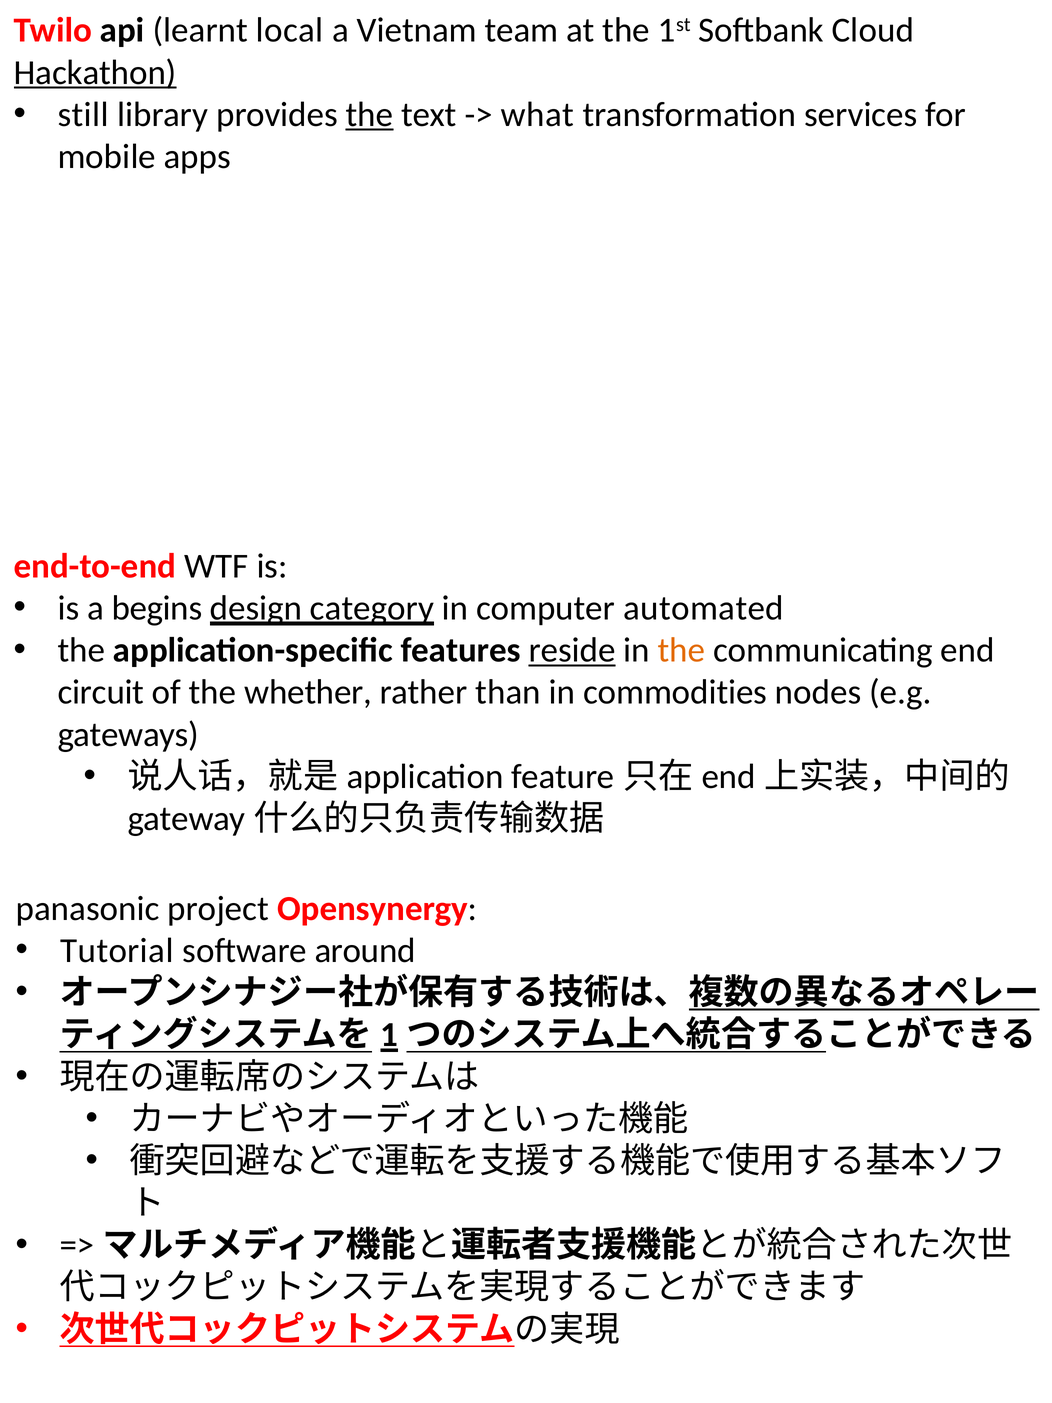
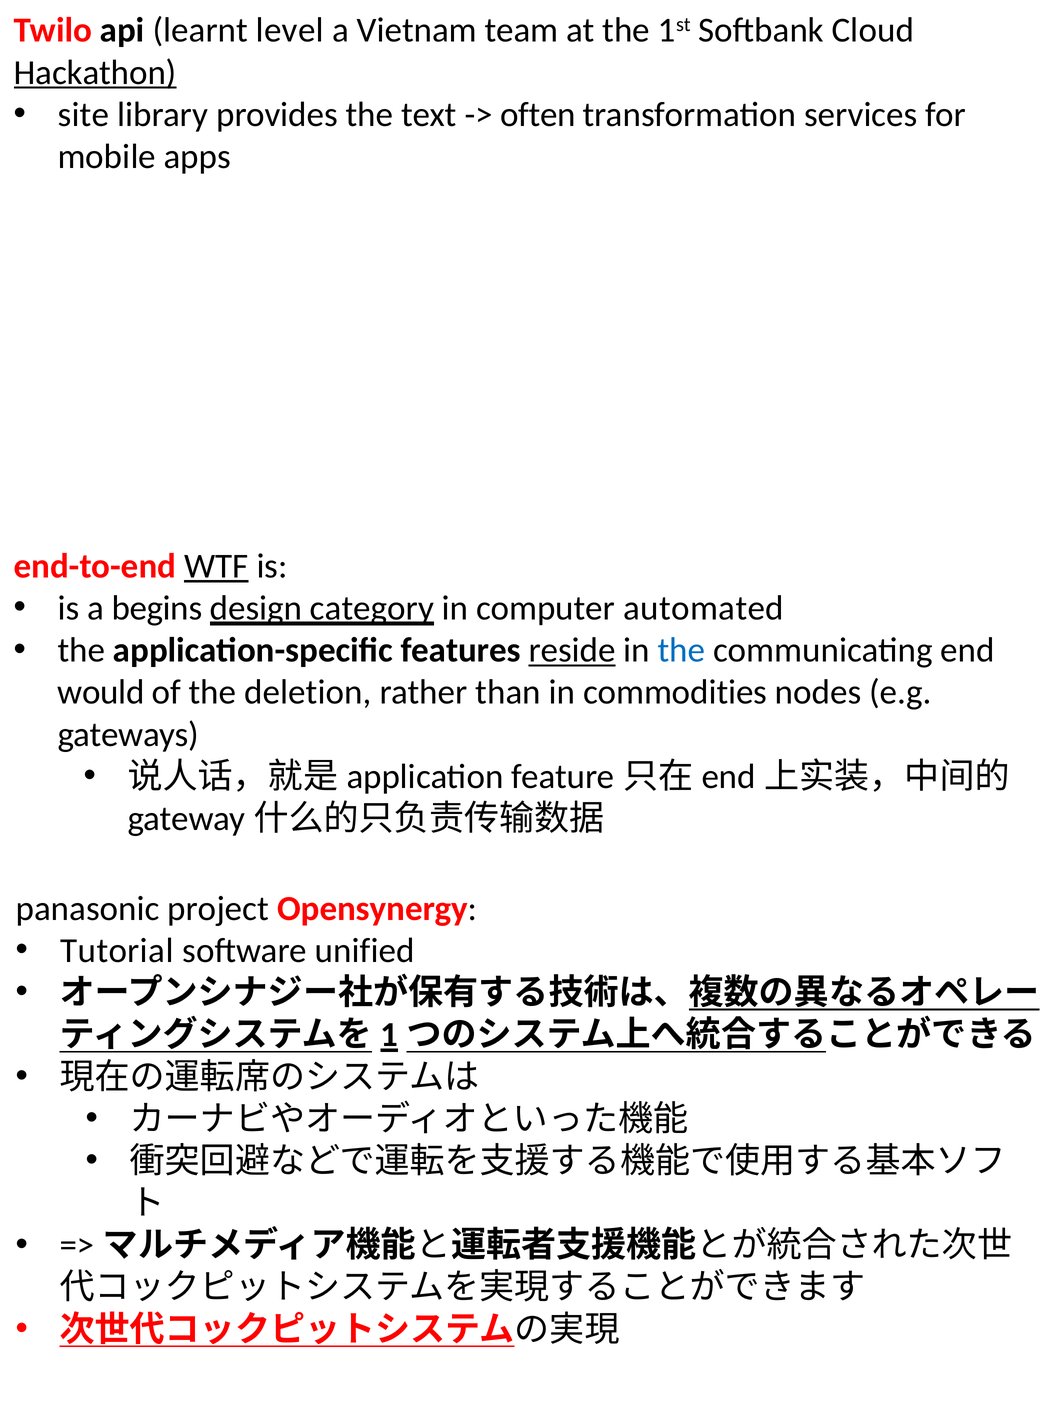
local: local -> level (290, 30)
still: still -> site (83, 115)
the underline: present -> none (370, 115)
what: what -> often (538, 115)
WTF underline: none -> present (216, 566)
the colour: orange -> blue (682, 650)
circuit: circuit -> would (101, 692)
whether: whether -> deletion (308, 692)
around: around -> unified (365, 950)
